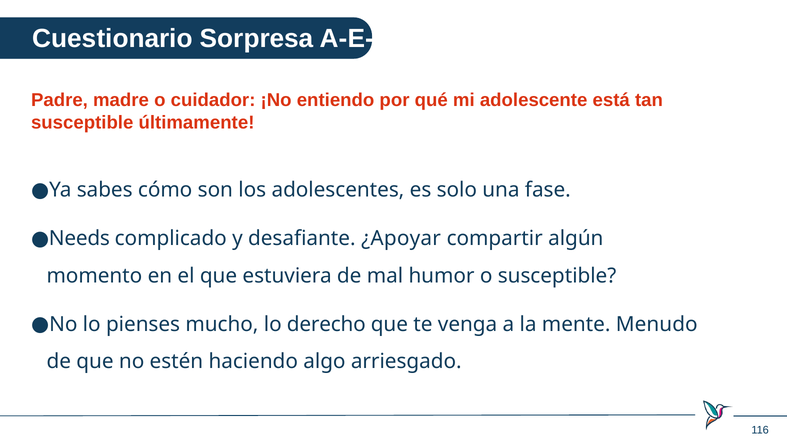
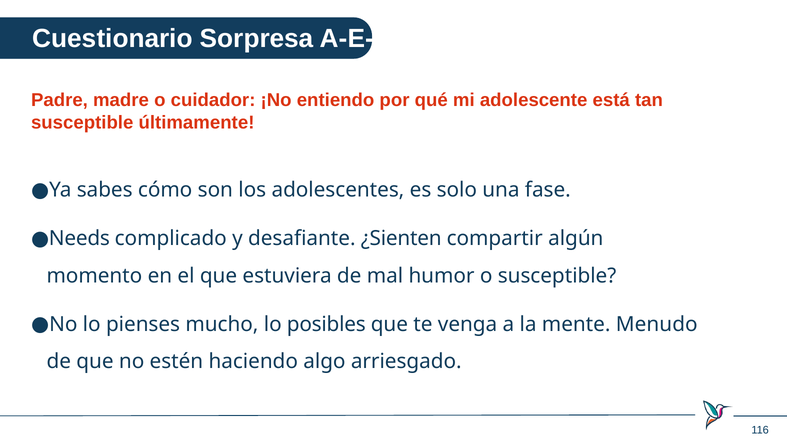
¿Apoyar: ¿Apoyar -> ¿Sienten (401, 238)
derecho: derecho -> posibles (326, 324)
